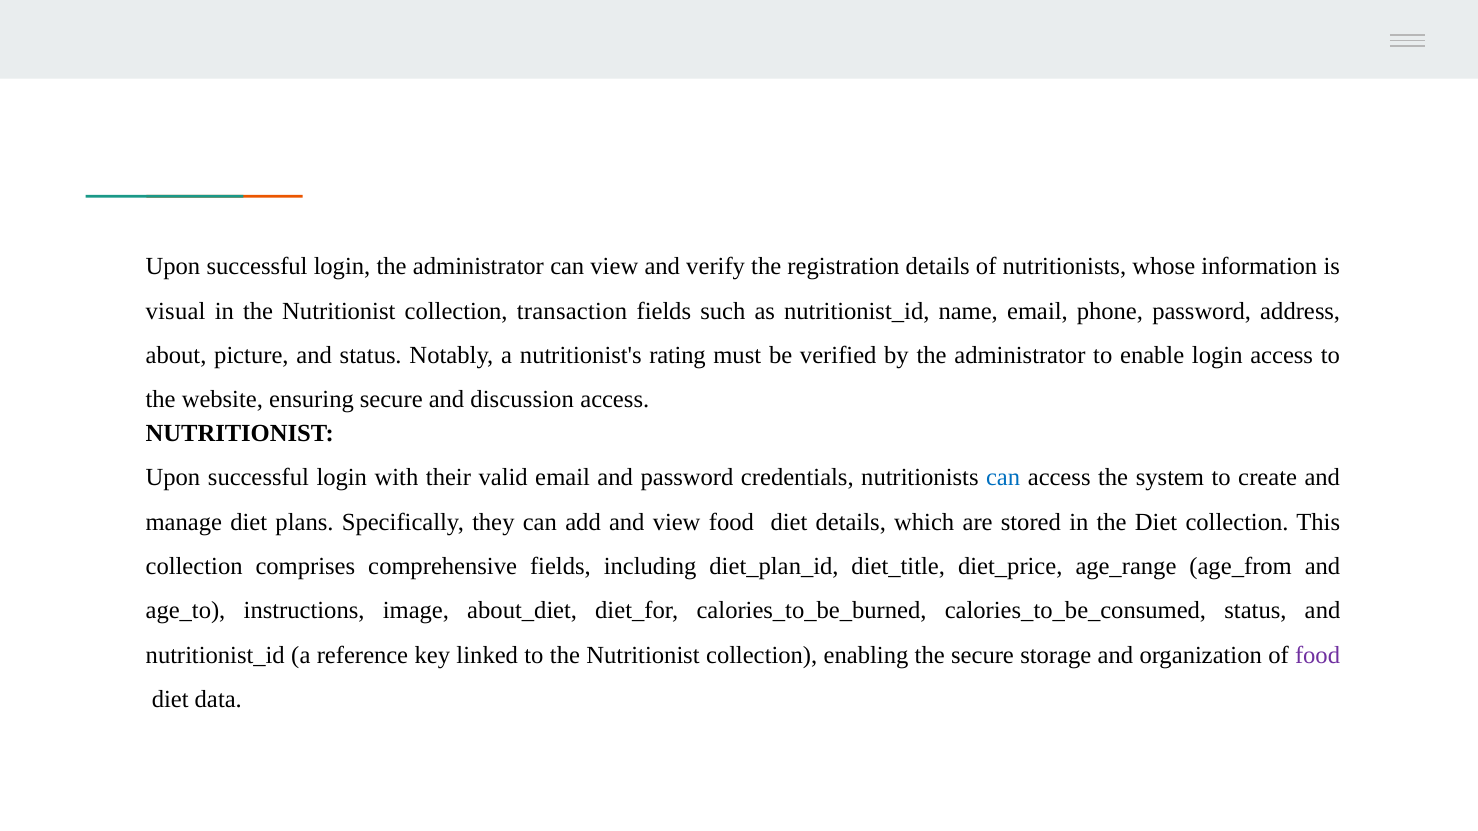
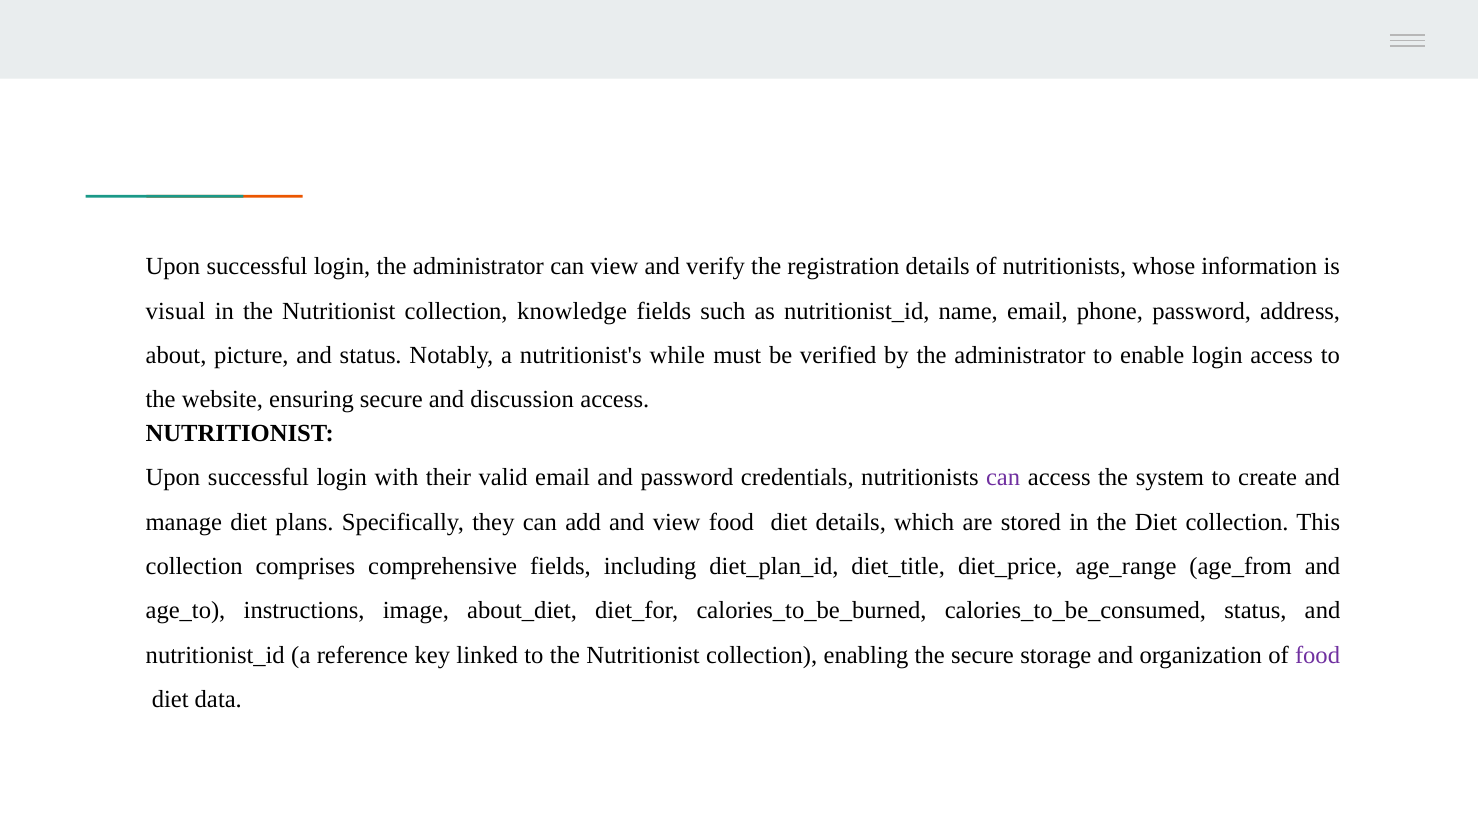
transaction: transaction -> knowledge (572, 311)
rating: rating -> while (677, 355)
can colour: blue -> purple (1003, 478)
